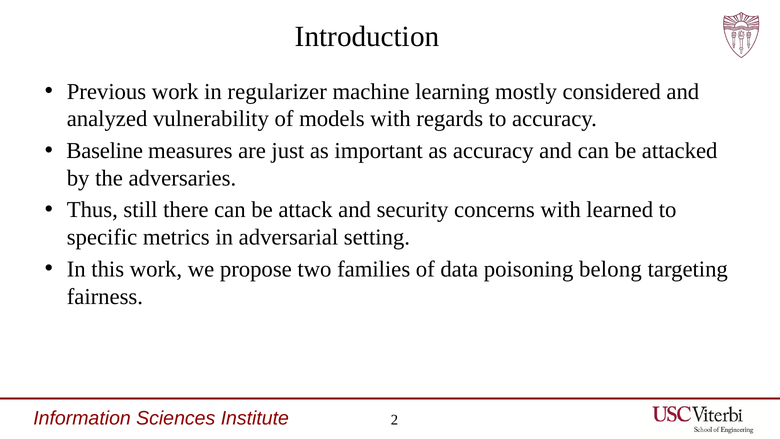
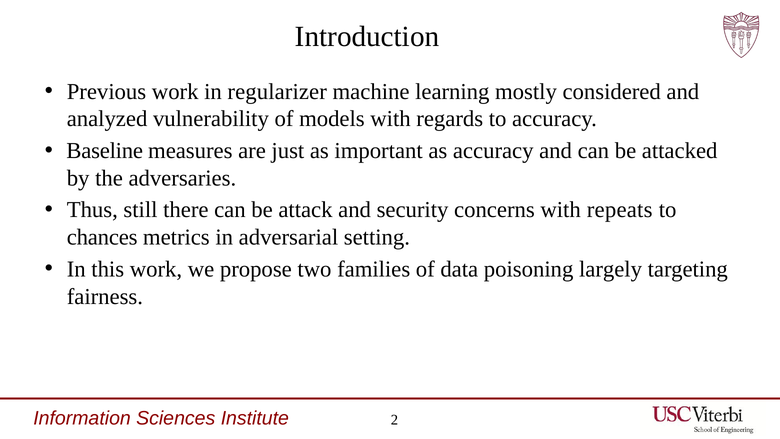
learned: learned -> repeats (620, 210)
specific: specific -> chances (102, 237)
belong: belong -> largely (611, 269)
